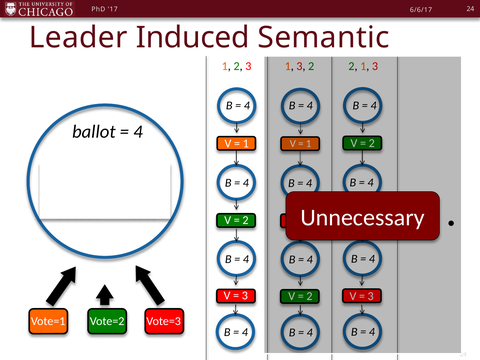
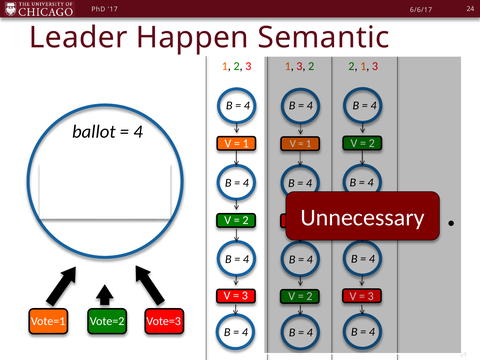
Induced: Induced -> Happen (192, 38)
